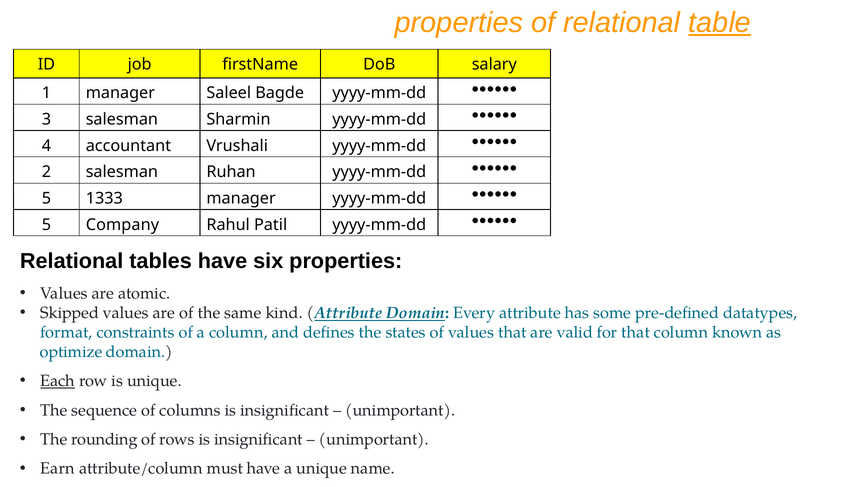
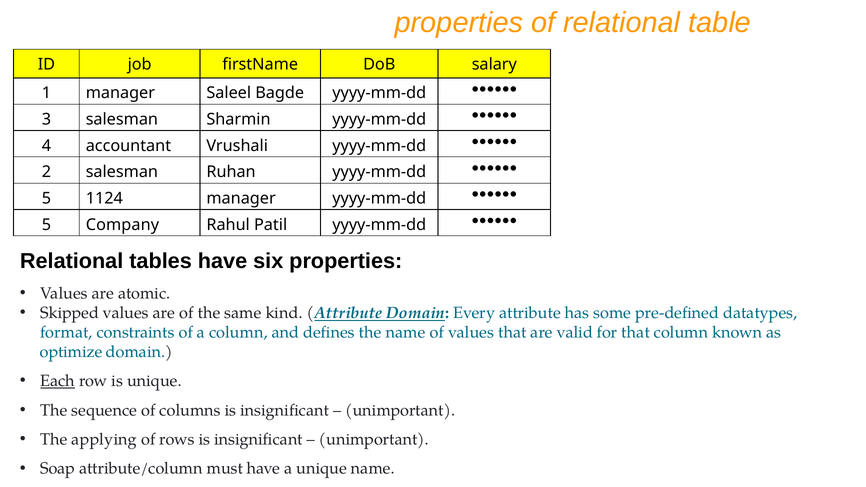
table underline: present -> none (720, 23)
1333: 1333 -> 1124 (104, 198)
the states: states -> name (406, 332)
rounding: rounding -> applying (104, 439)
Earn: Earn -> Soap (58, 469)
